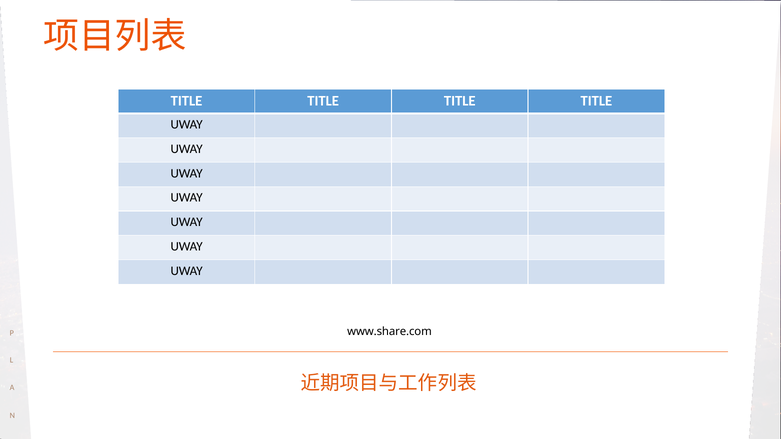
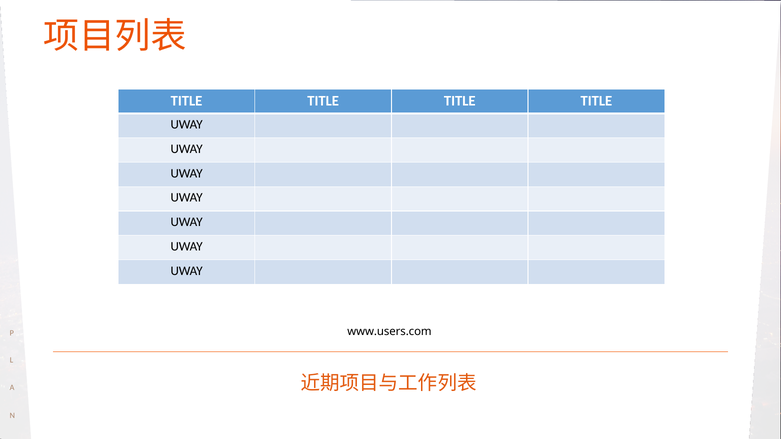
www.share.com: www.share.com -> www.users.com (389, 331)
